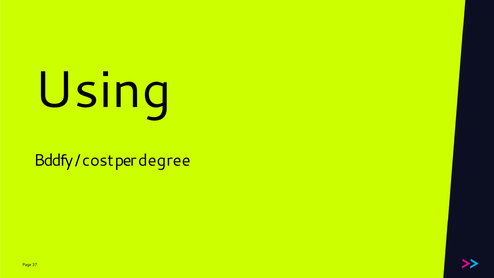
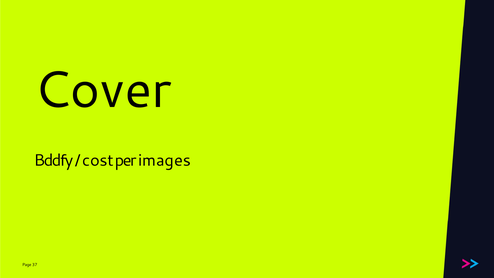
Using: Using -> Cover (103, 90)
degree: degree -> images (165, 160)
